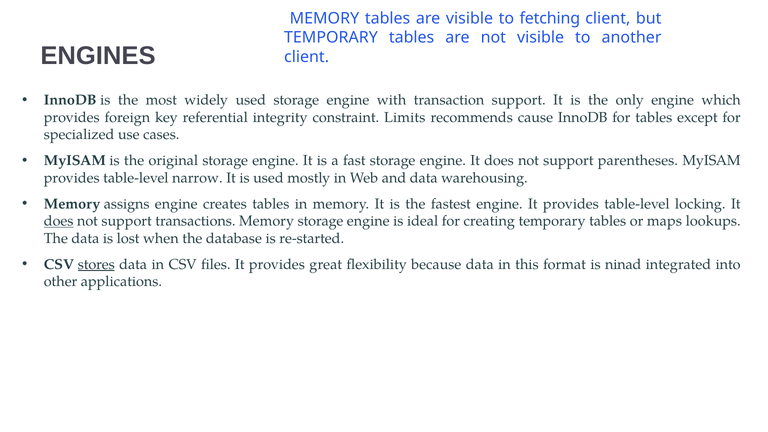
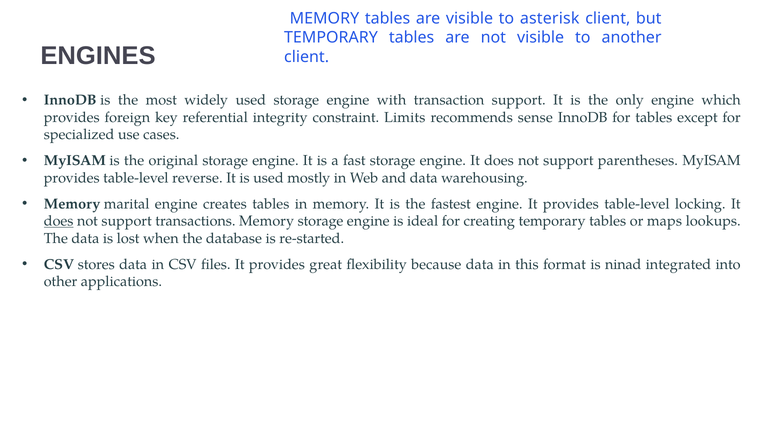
fetching: fetching -> asterisk (550, 18)
cause: cause -> sense (535, 117)
narrow: narrow -> reverse (197, 178)
assigns: assigns -> marital (127, 204)
stores underline: present -> none (96, 264)
